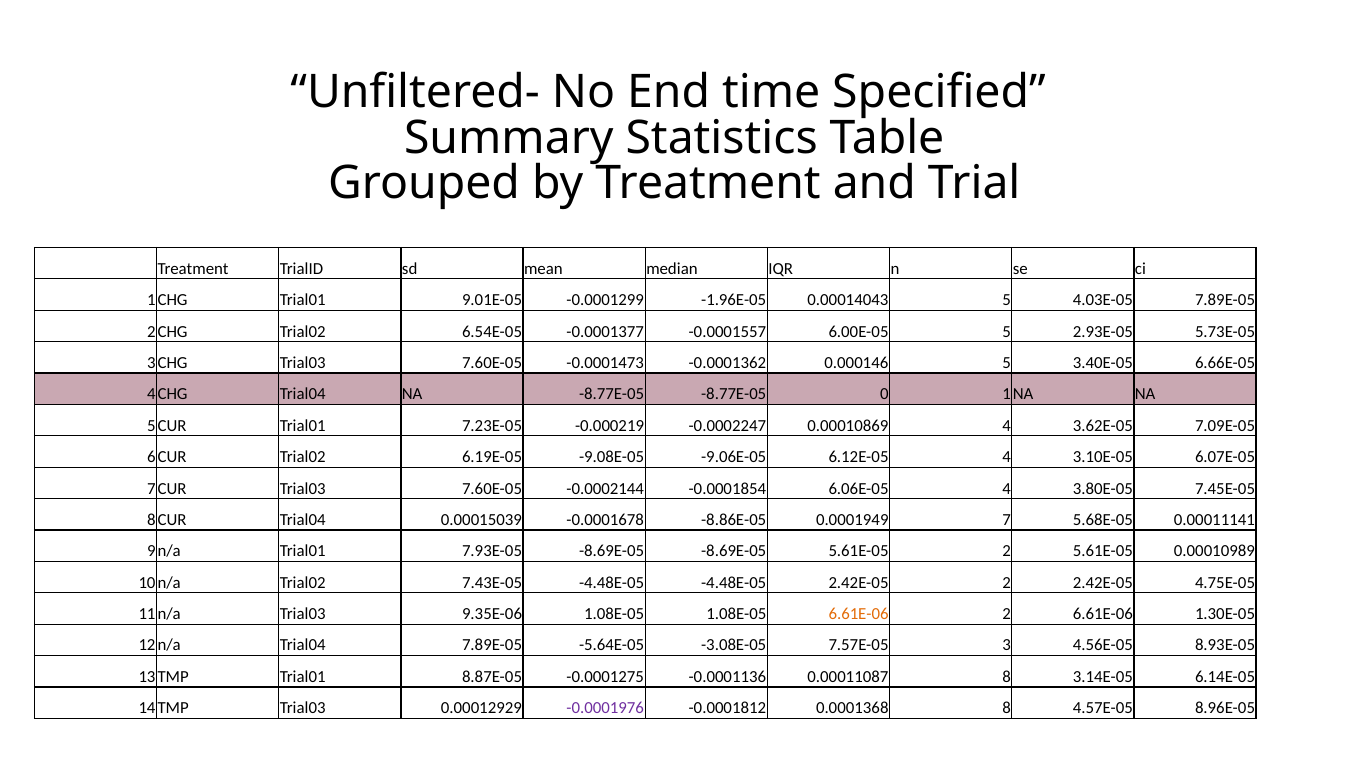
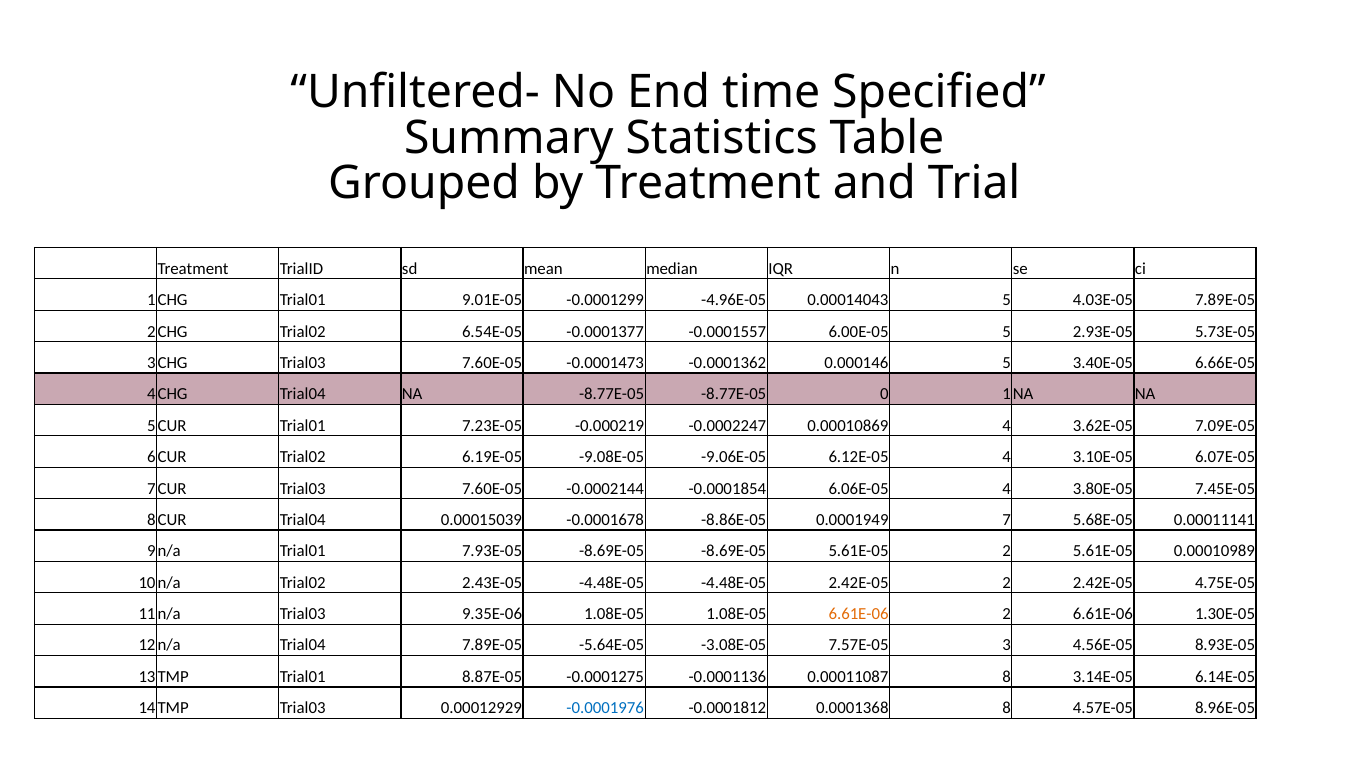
-1.96E-05: -1.96E-05 -> -4.96E-05 (734, 300)
7.43E-05: 7.43E-05 -> 2.43E-05 (492, 582)
-0.0001976 colour: purple -> blue (605, 708)
